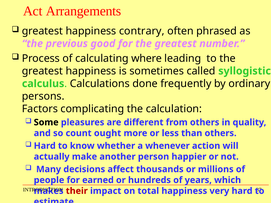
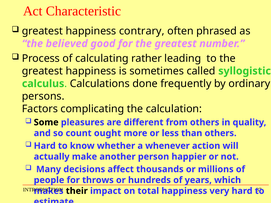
Arrangements: Arrangements -> Characteristic (84, 11)
previous: previous -> believed (67, 44)
where: where -> rather (147, 58)
earned: earned -> throws (98, 180)
their colour: red -> black (77, 191)
